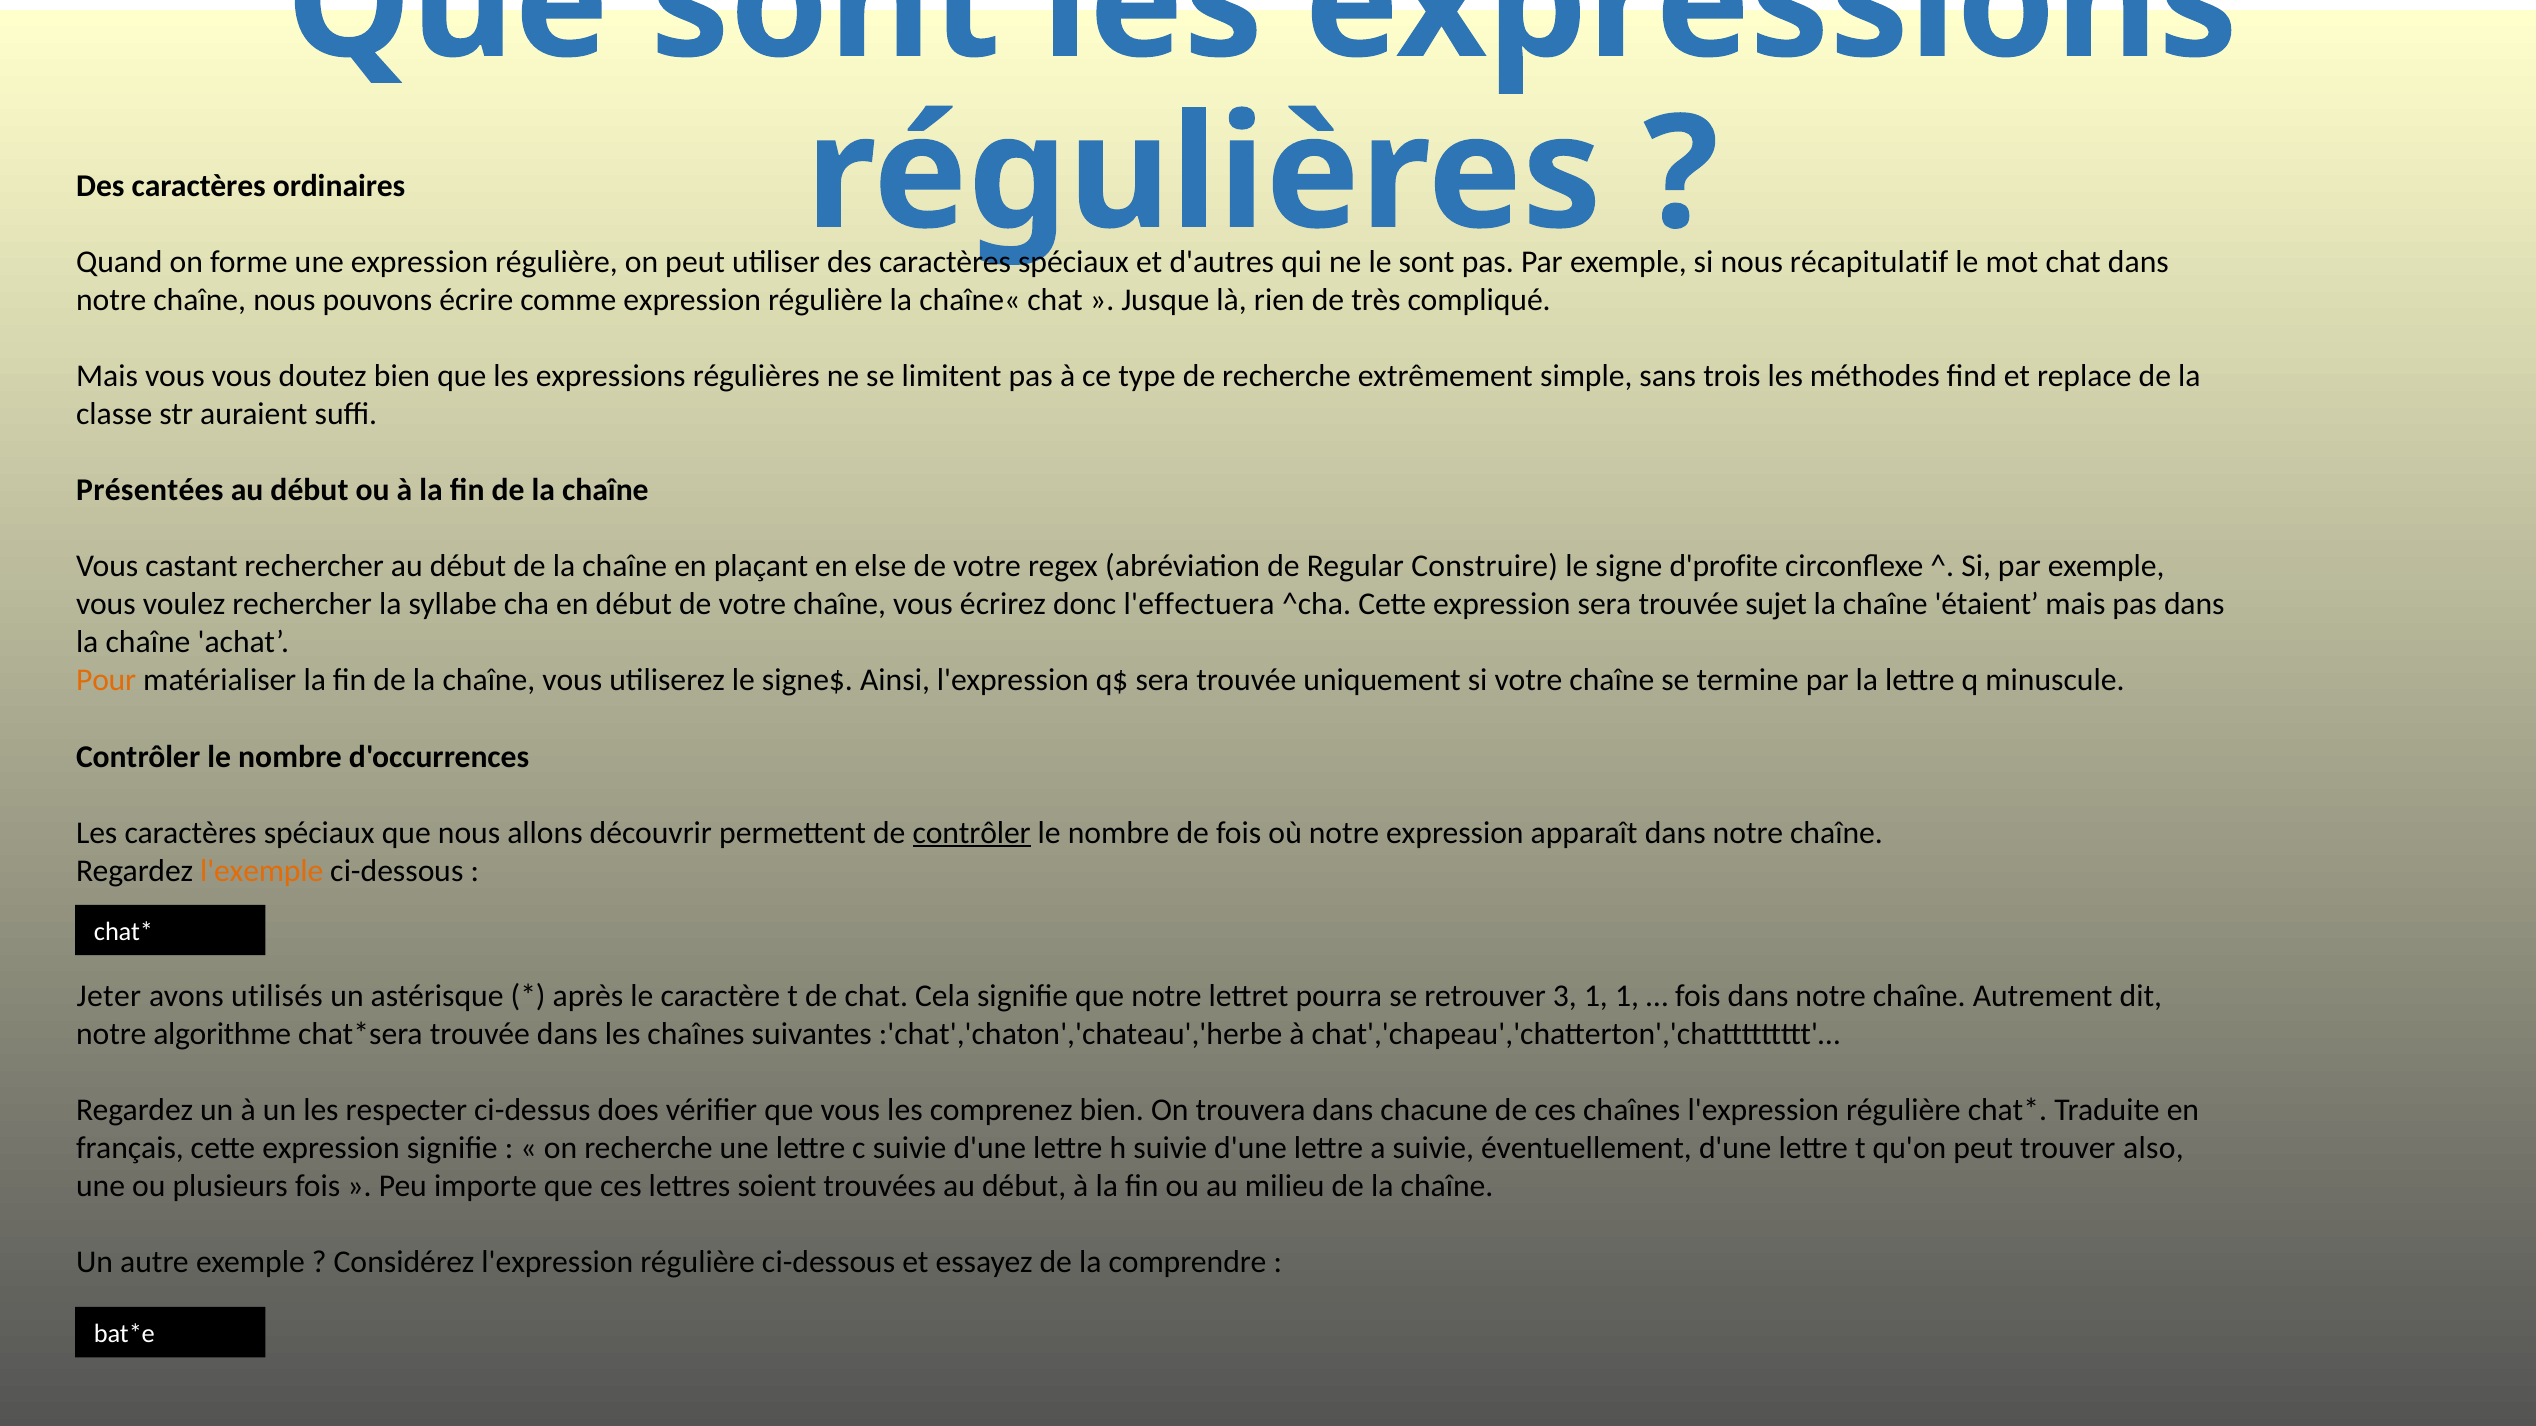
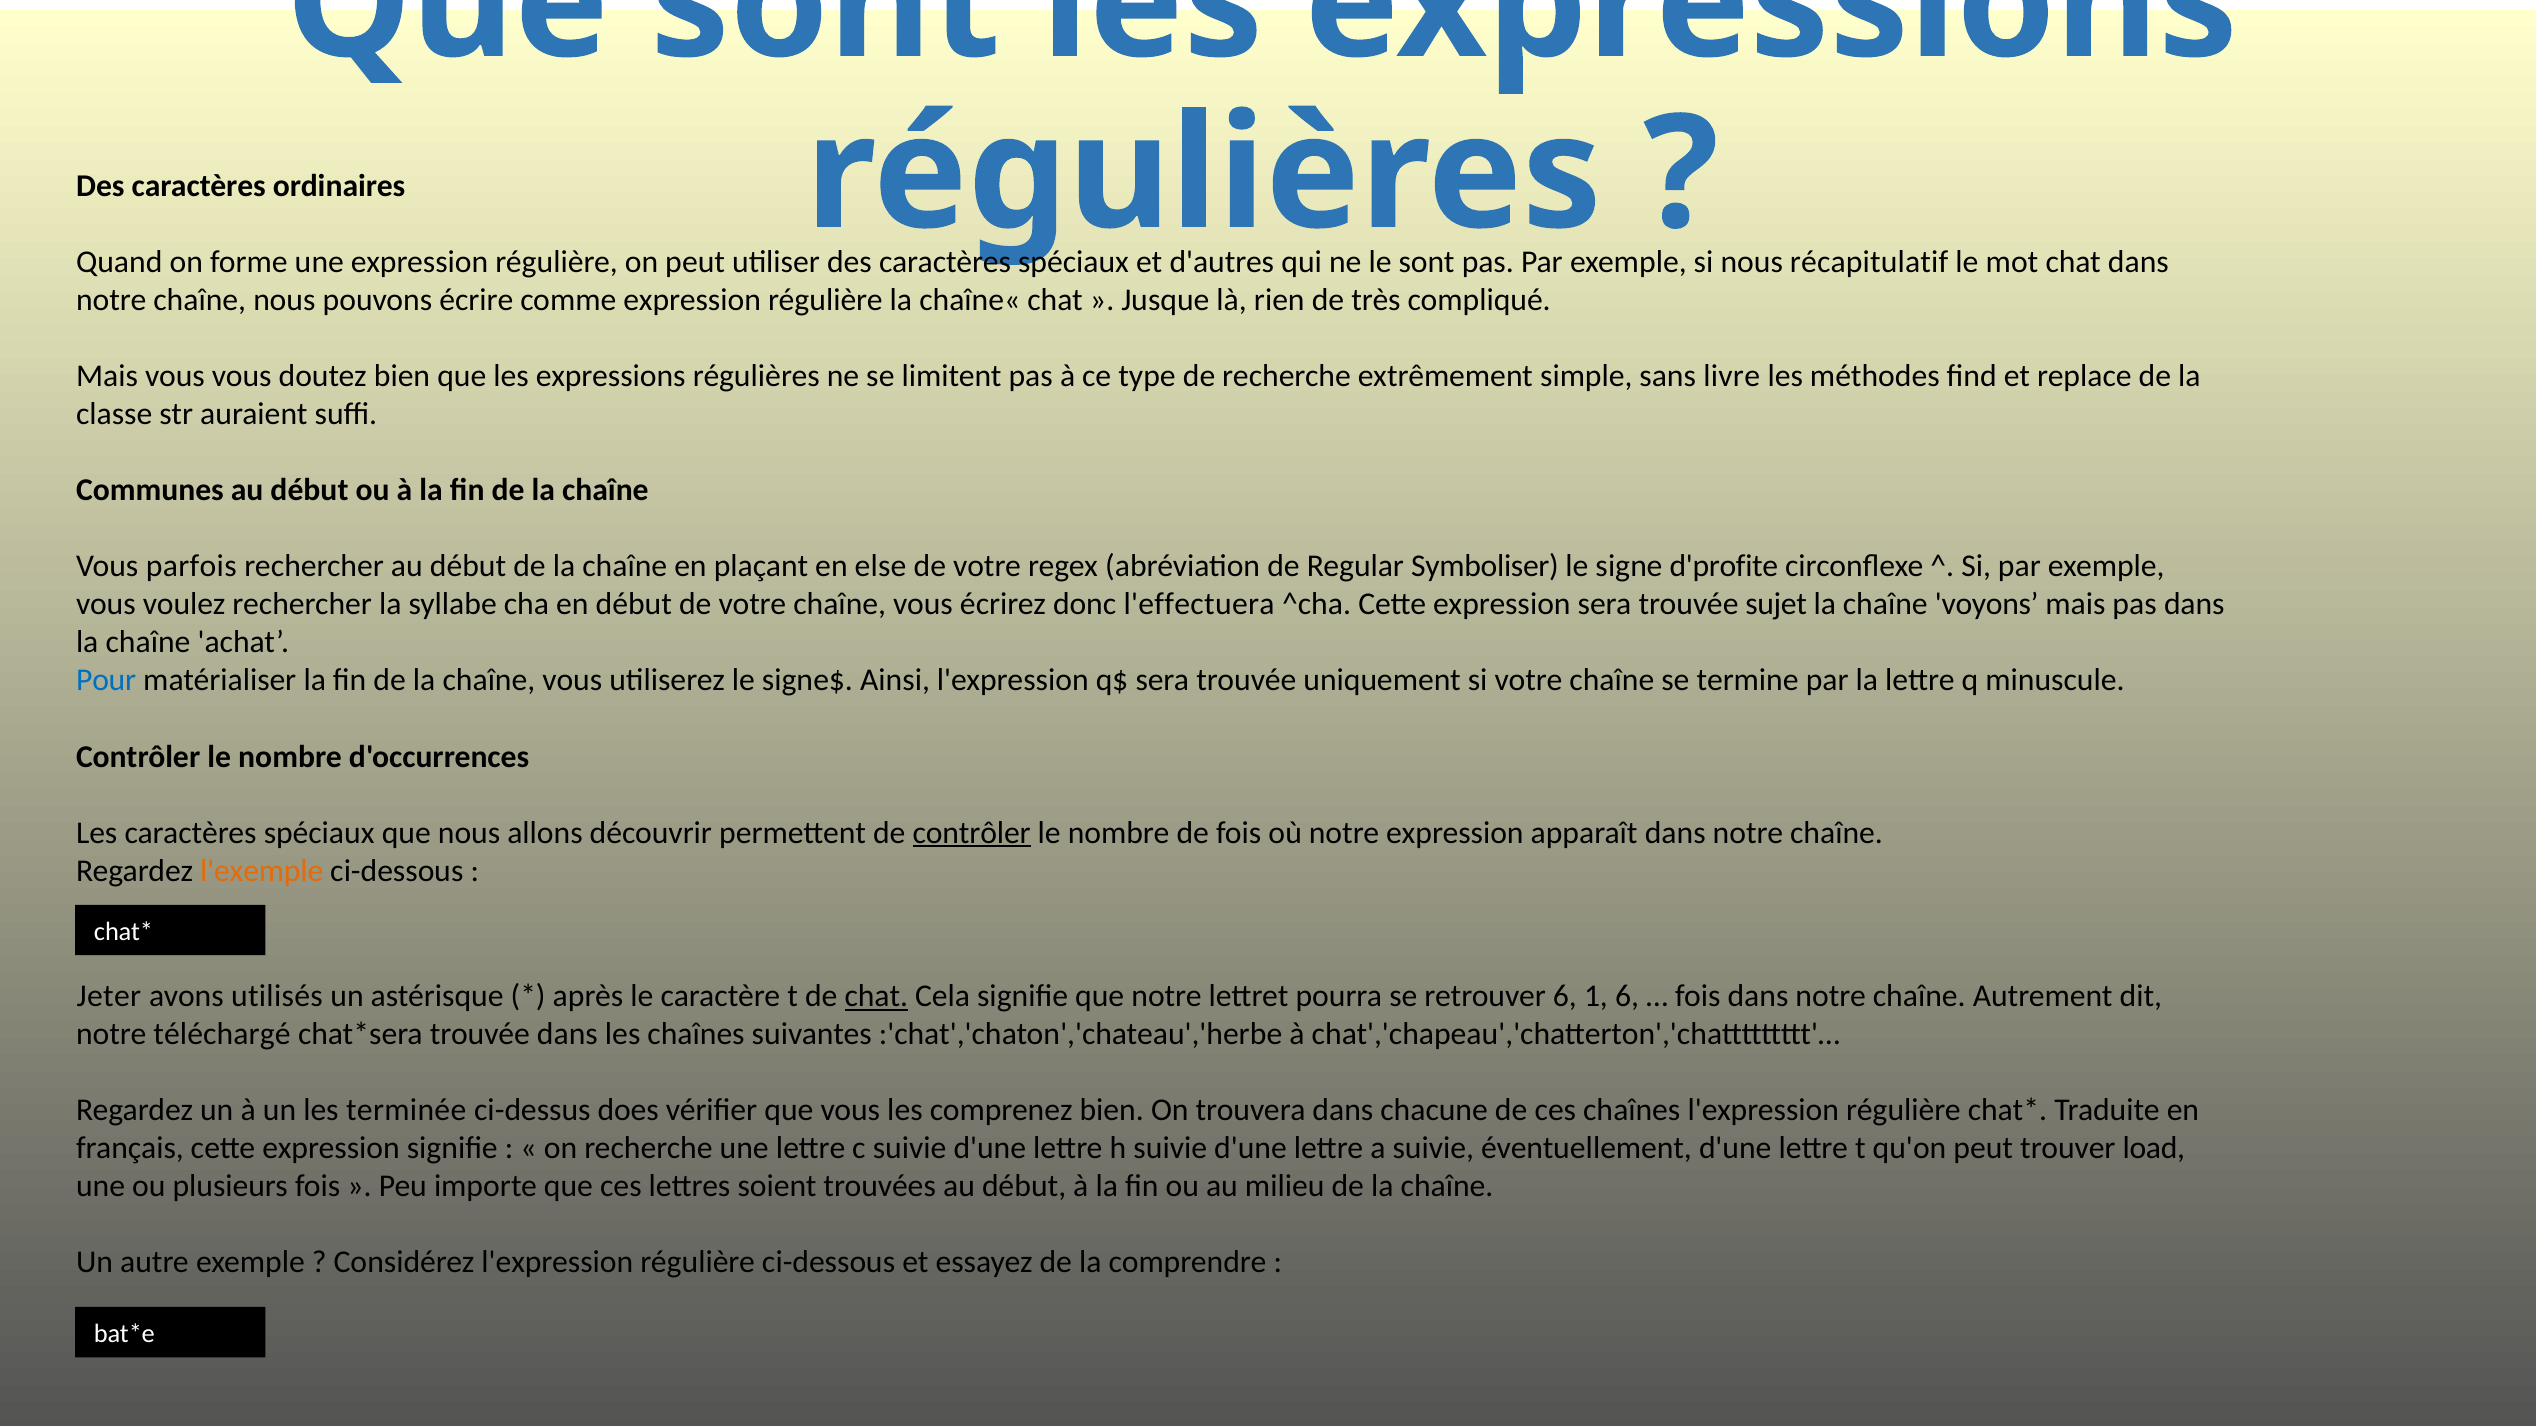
trois: trois -> livre (1732, 376)
Présentées: Présentées -> Communes (150, 491)
castant: castant -> parfois (191, 567)
Construire: Construire -> Symboliser (1485, 567)
étaient: étaient -> voyons (1987, 605)
Pour colour: orange -> blue (106, 681)
chat underline: none -> present (876, 997)
retrouver 3: 3 -> 6 (1565, 997)
1 1: 1 -> 6 (1627, 997)
algorithme: algorithme -> téléchargé (222, 1035)
respecter: respecter -> terminée (406, 1111)
also: also -> load (2154, 1149)
